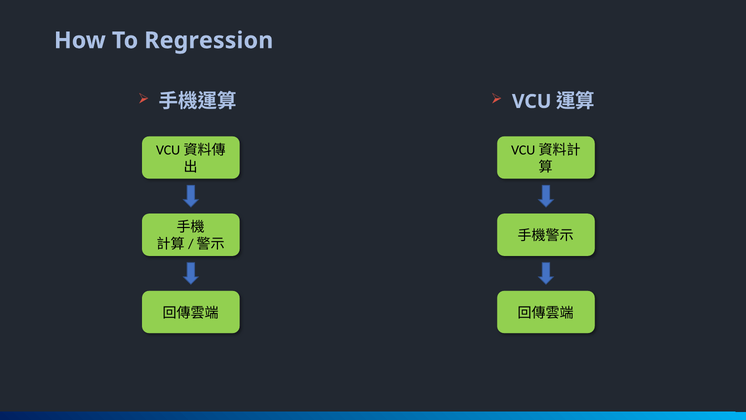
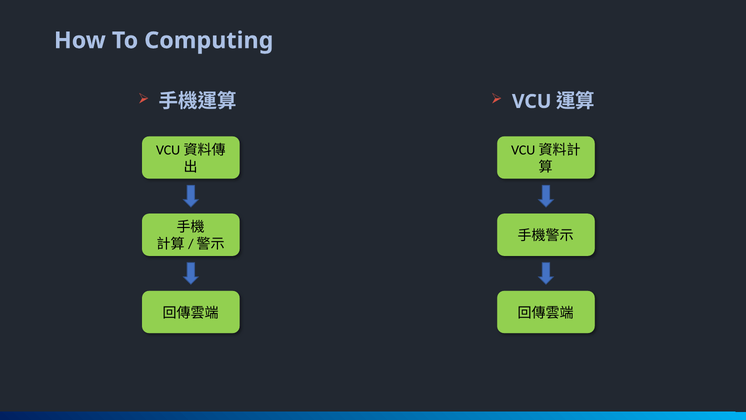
Regression: Regression -> Computing (209, 40)
